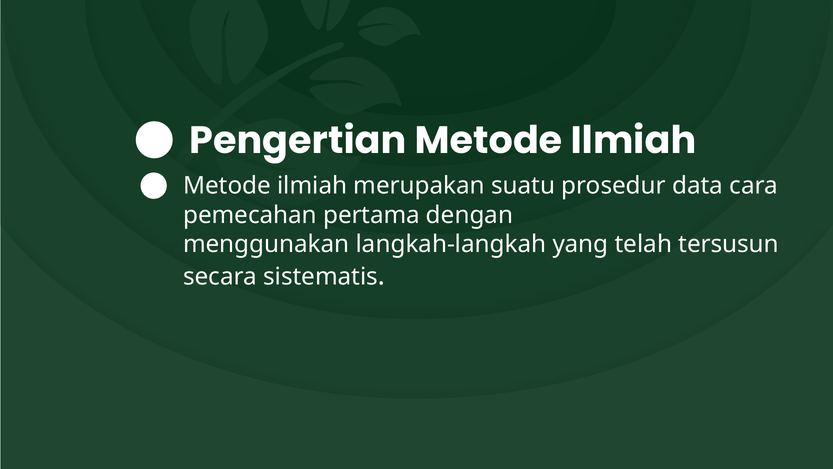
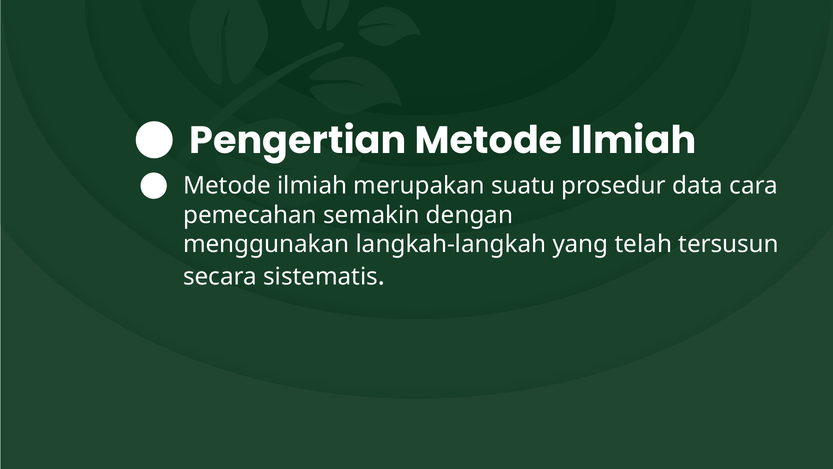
pertama: pertama -> semakin (371, 215)
